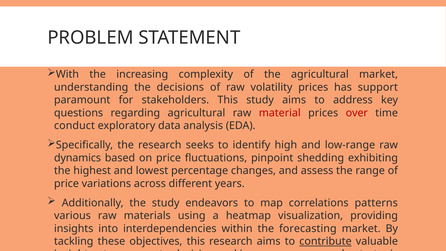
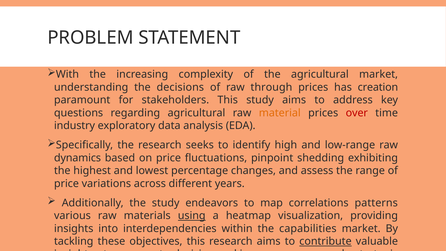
volatility: volatility -> through (271, 87)
has support: support -> creation (378, 87)
material colour: red -> orange (280, 113)
conduct: conduct -> industry (75, 126)
using underline: none -> present (192, 216)
forecasting: forecasting -> capabilities (308, 228)
